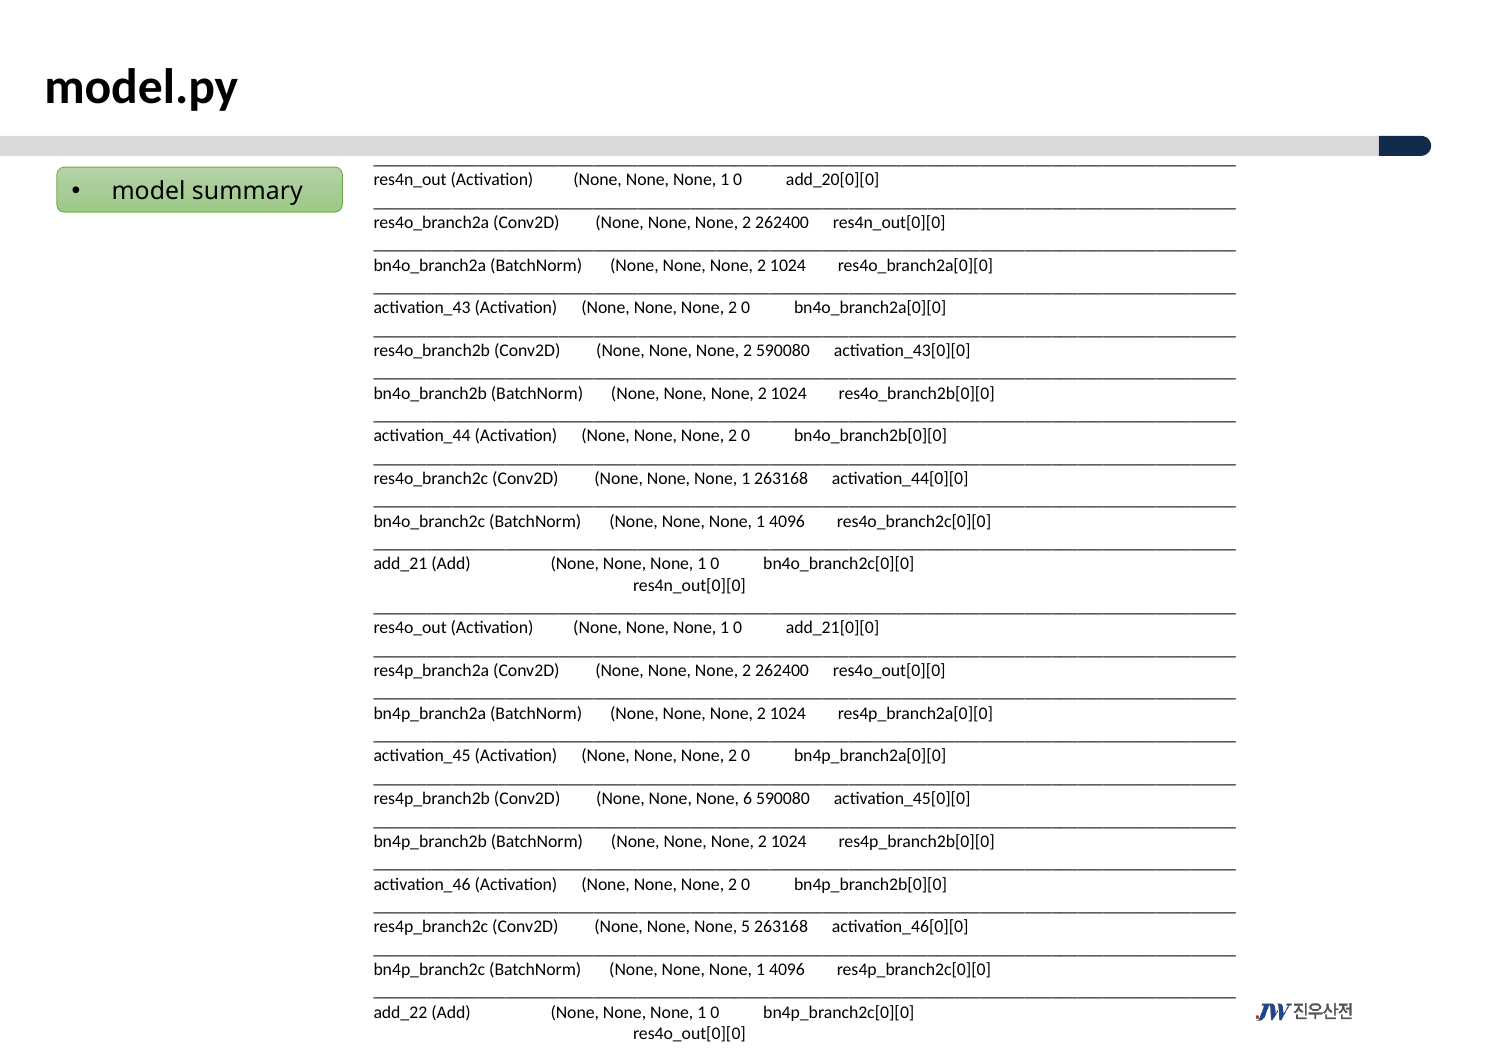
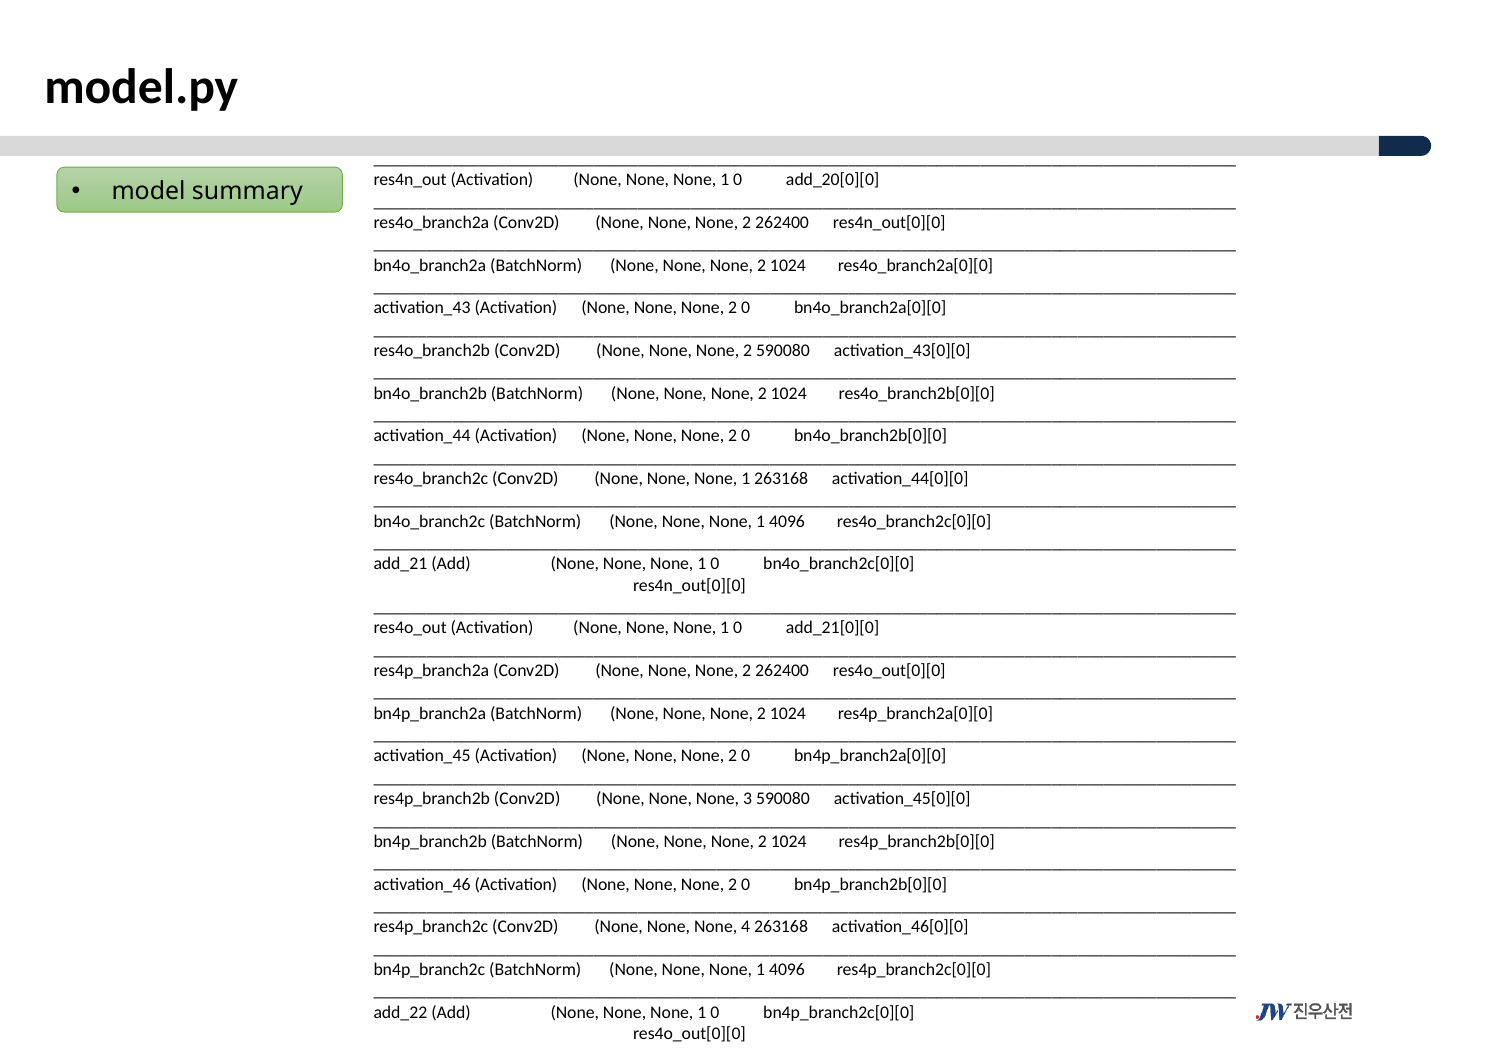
6: 6 -> 3 (748, 798)
5: 5 -> 4 (746, 926)
